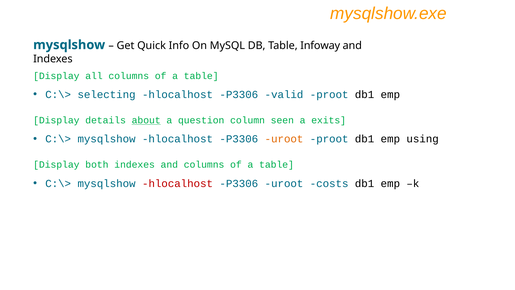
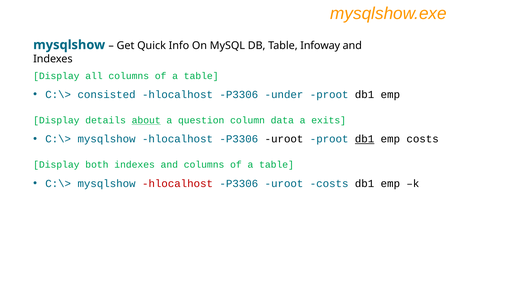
selecting: selecting -> consisted (107, 95)
valid: valid -> under (284, 95)
seen: seen -> data (282, 120)
uroot colour: orange -> black (284, 139)
db1 underline: none -> present (365, 139)
emp using: using -> costs (423, 139)
